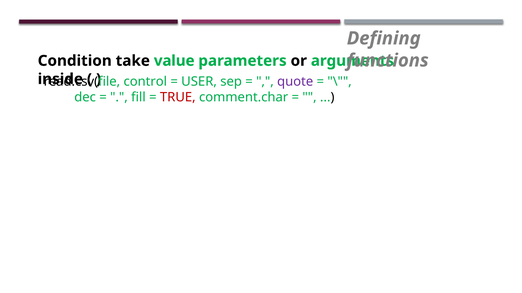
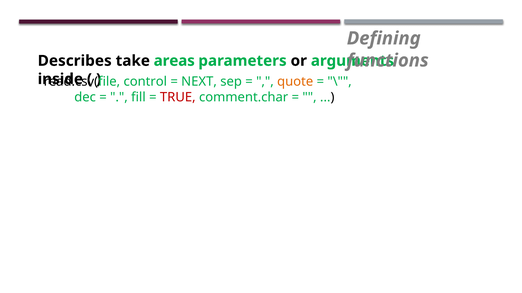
Condition: Condition -> Describes (75, 61)
value: value -> areas (174, 61)
USER: USER -> NEXT (199, 82)
quote colour: purple -> orange (295, 82)
